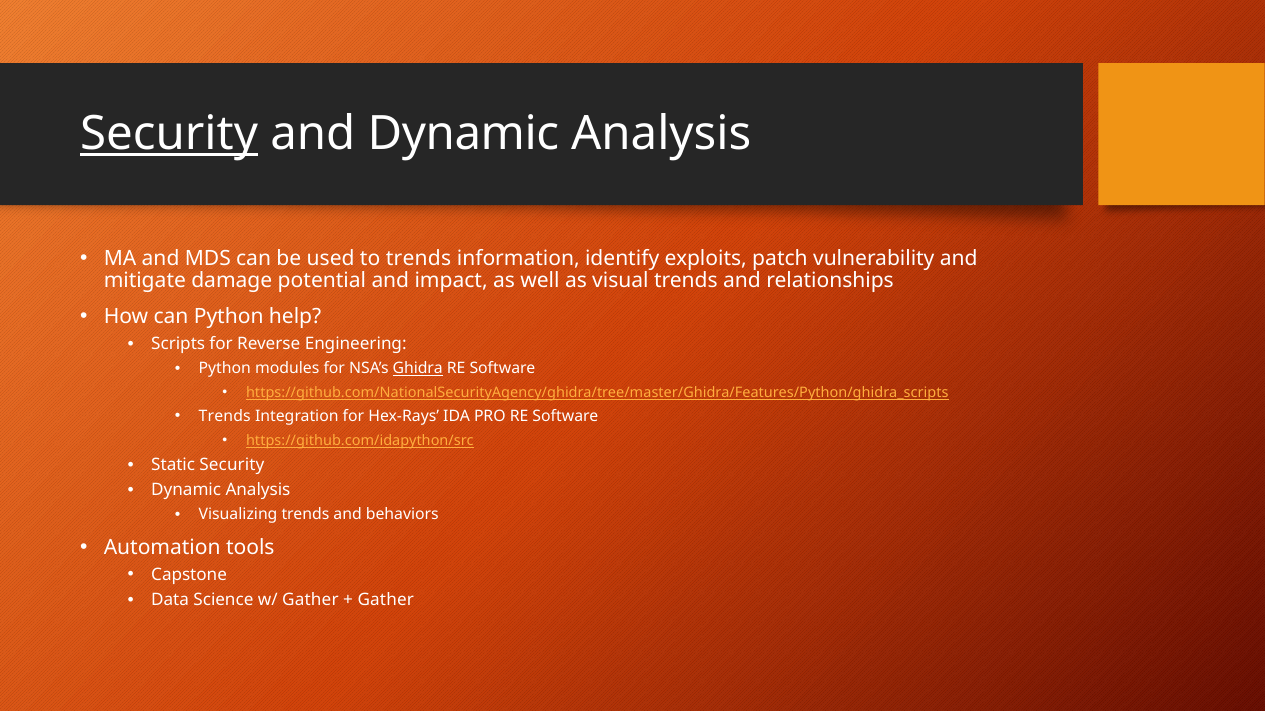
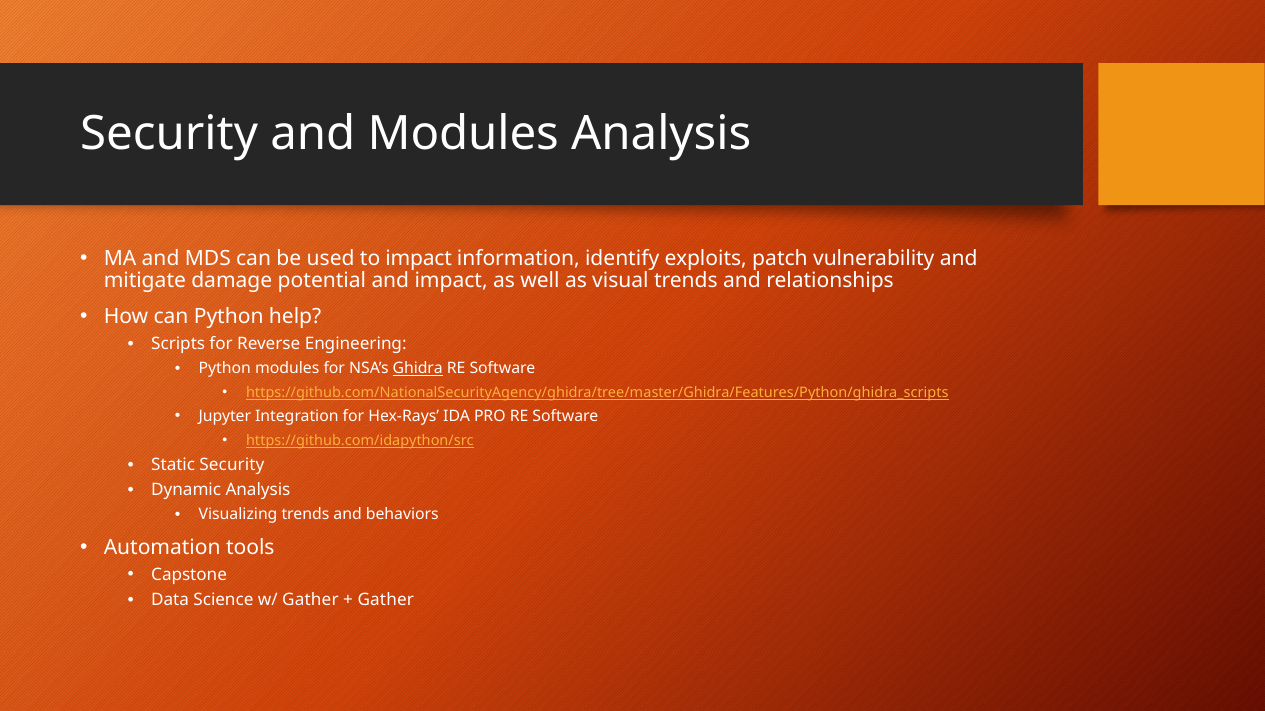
Security underline: present -> none (169, 134)
and Dynamic: Dynamic -> Modules (463, 134)
to trends: trends -> impact (419, 258)
Trends: Trends -> Jupyter (225, 417)
